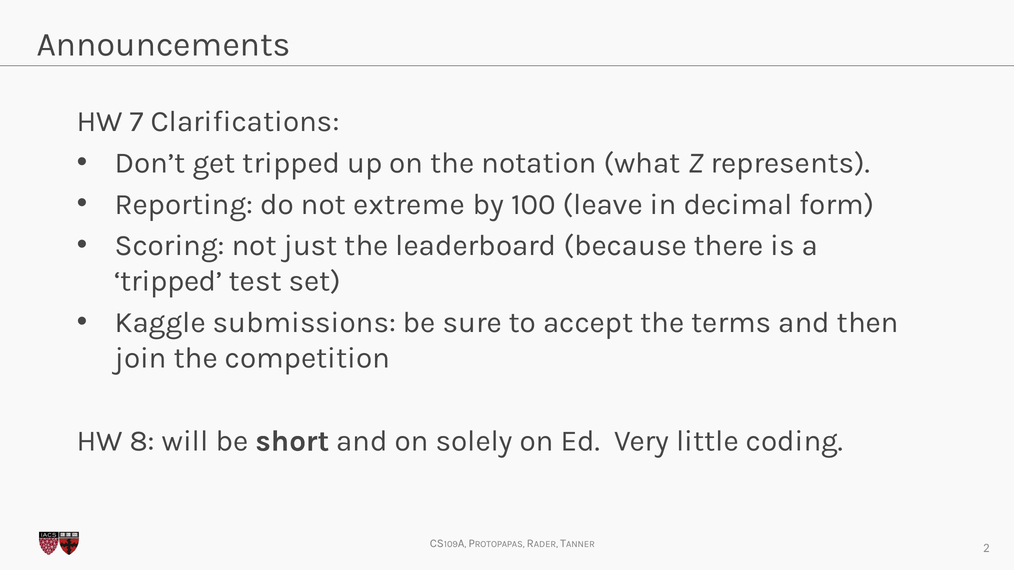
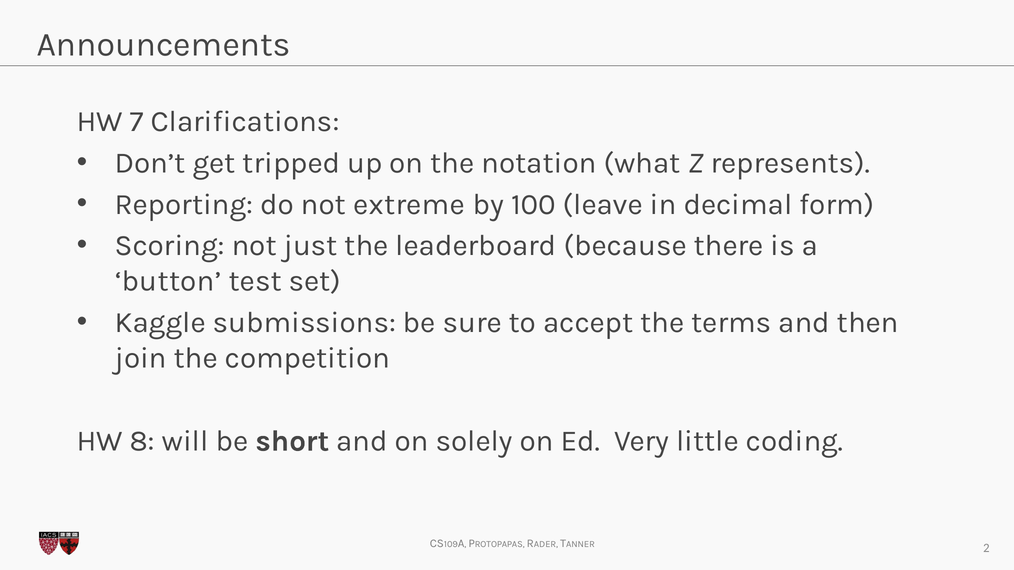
tripped: tripped -> button (168, 281)
